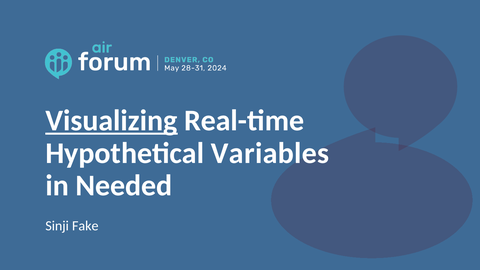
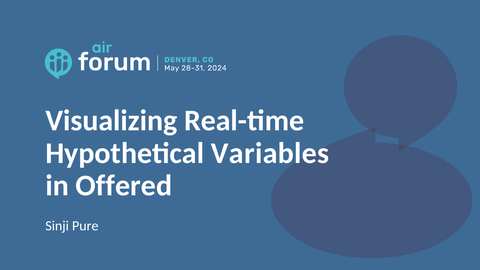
Visualizing underline: present -> none (111, 121)
Needed: Needed -> Offered (124, 186)
Fake: Fake -> Pure (85, 226)
